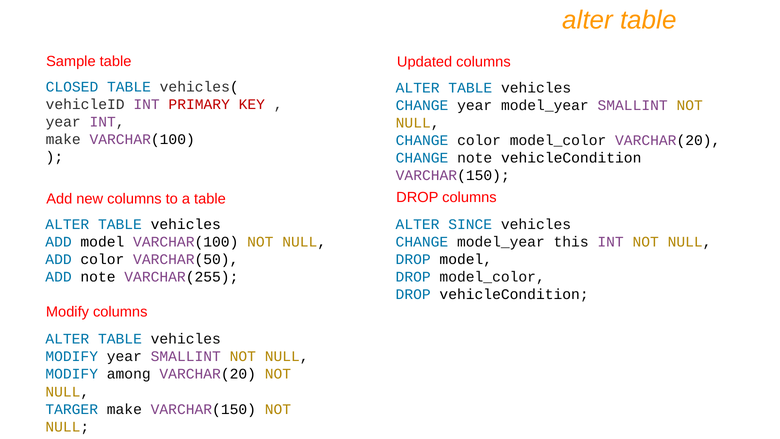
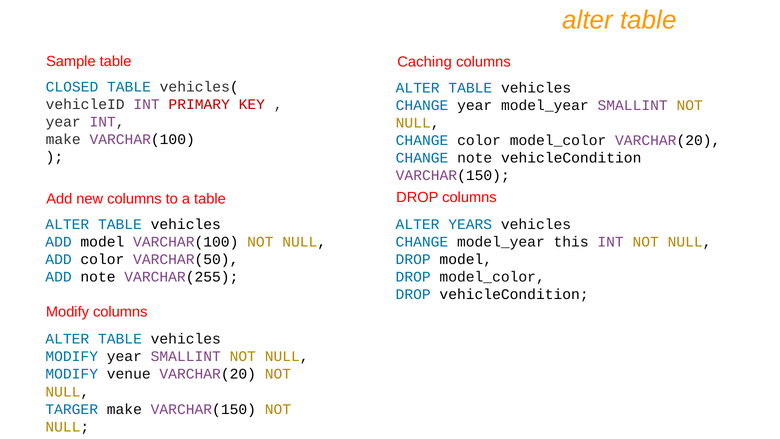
Updated: Updated -> Caching (425, 62)
SINCE: SINCE -> YEARS (470, 224)
among: among -> venue (129, 374)
